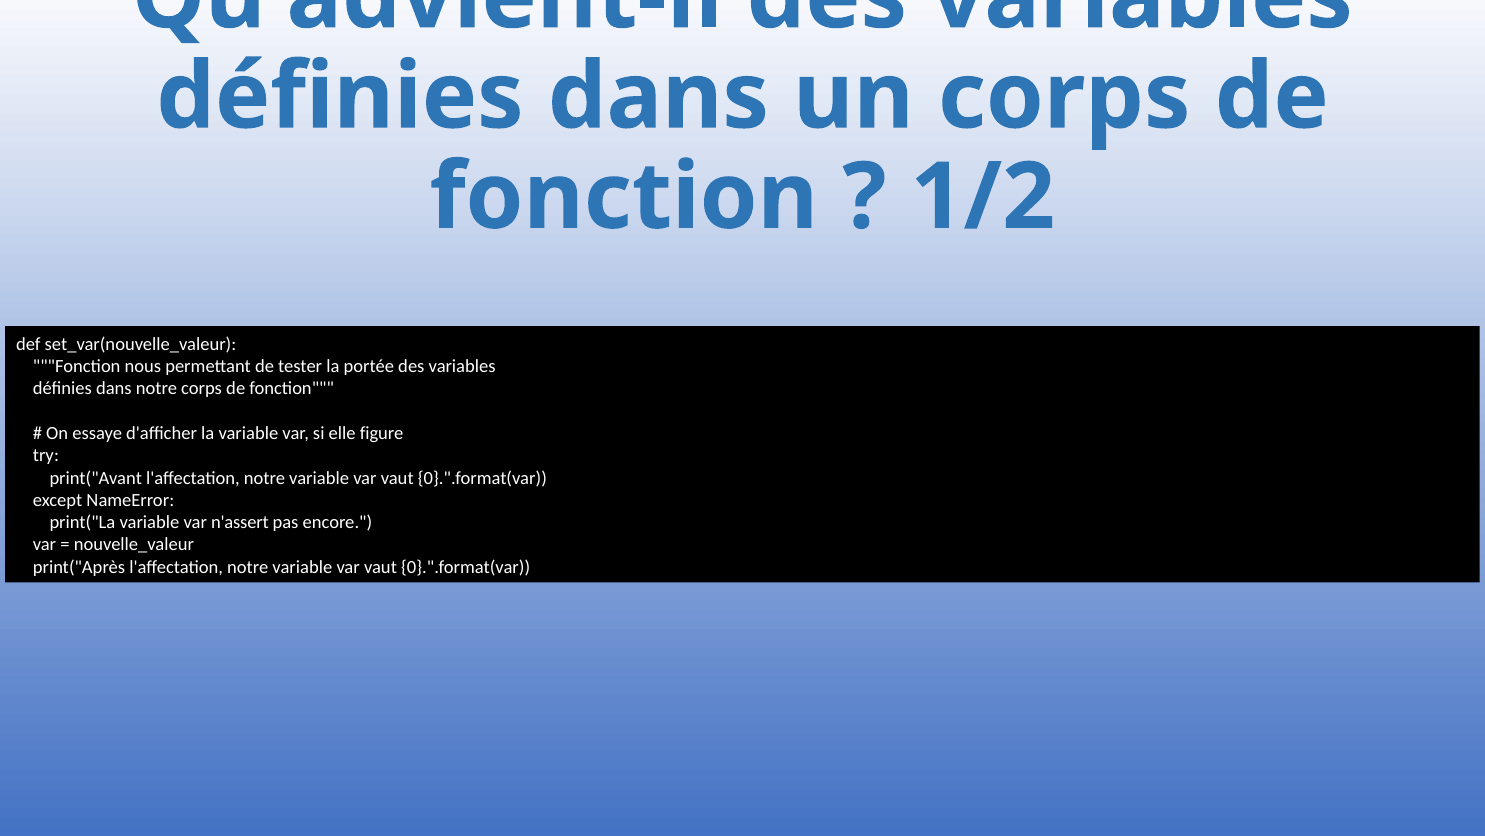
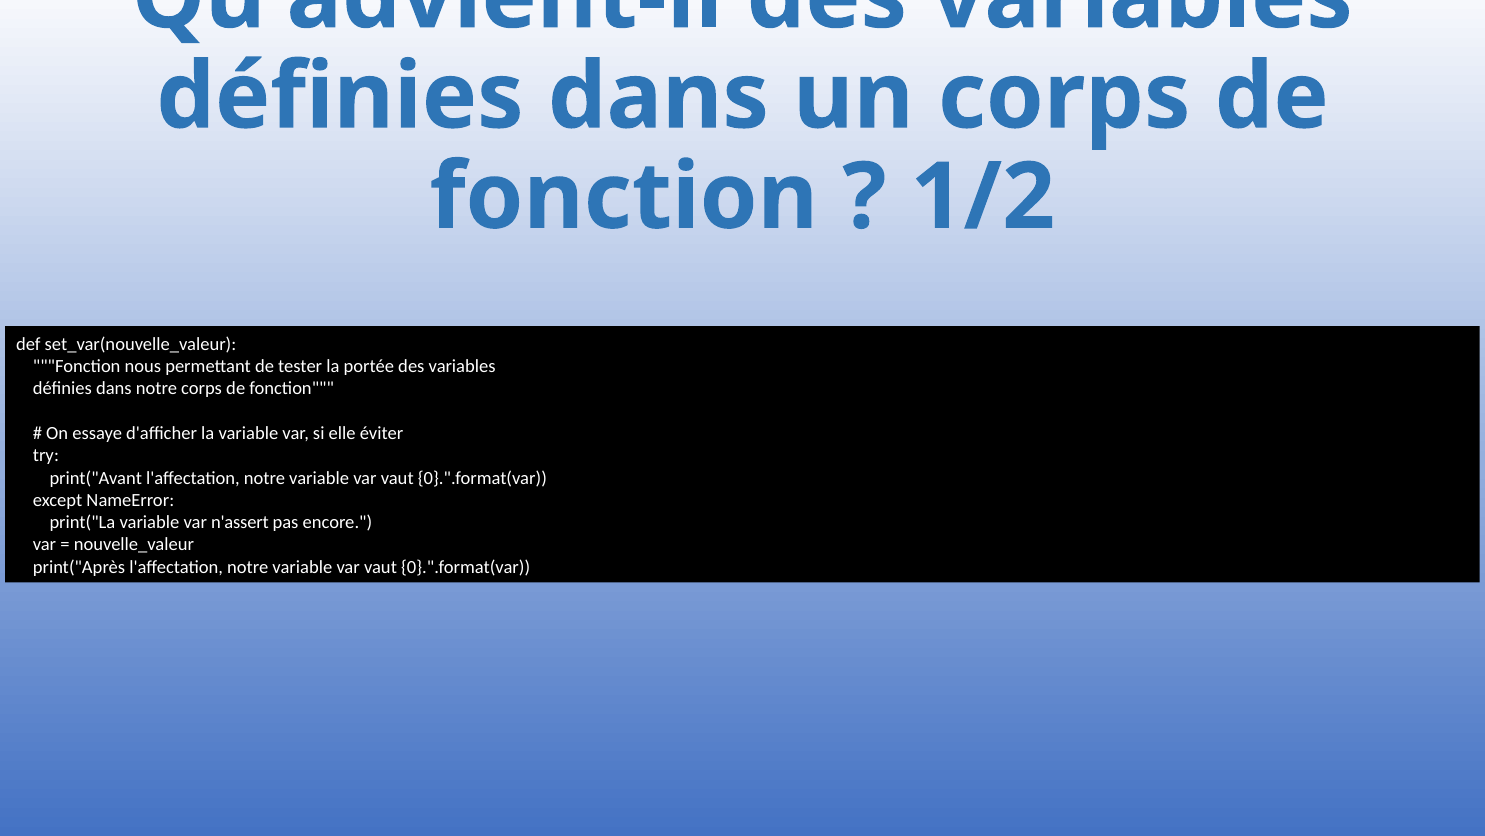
figure: figure -> éviter (382, 433)
